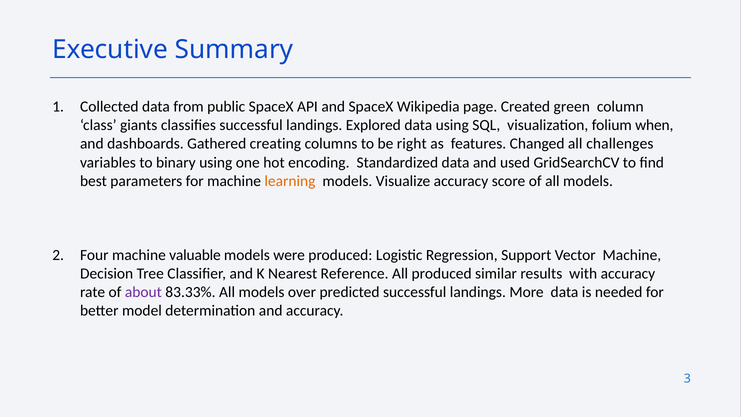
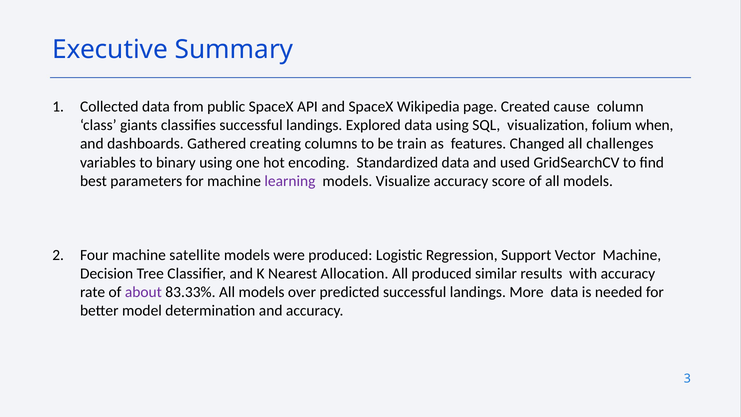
green: green -> cause (572, 107)
right: right -> train (412, 144)
learning colour: orange -> purple (290, 181)
valuable: valuable -> satellite (195, 255)
Reference: Reference -> Allocation (355, 274)
